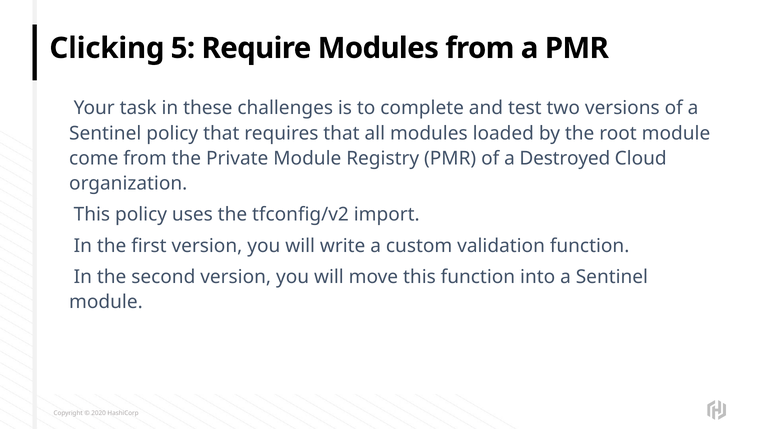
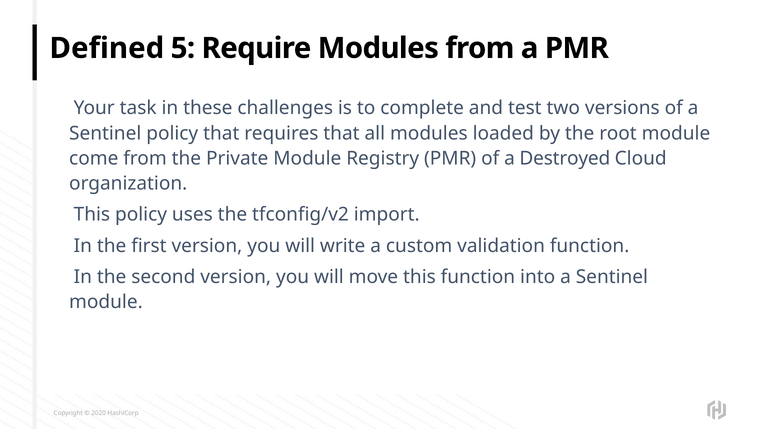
Clicking: Clicking -> Defined (107, 48)
